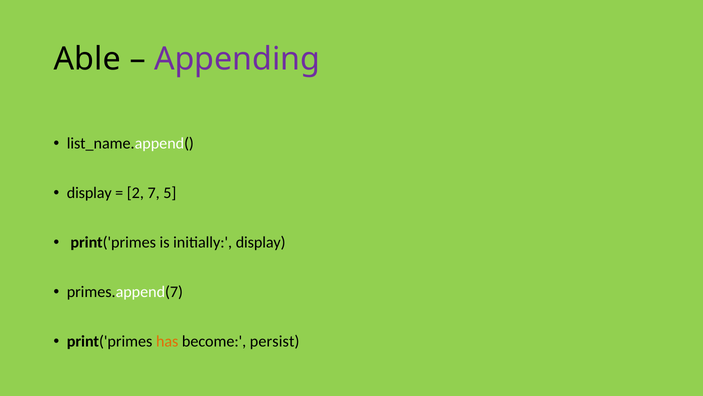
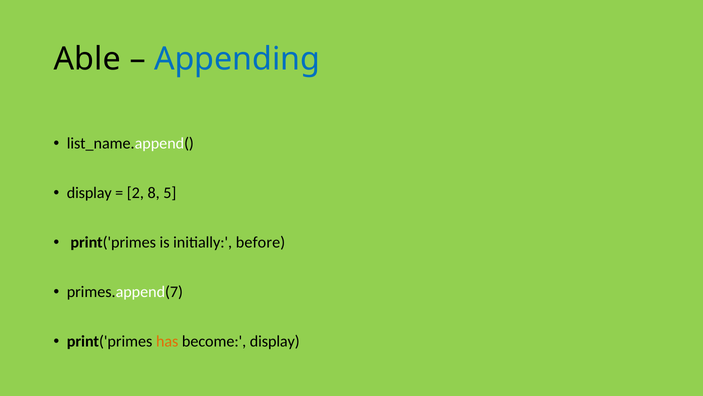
Appending colour: purple -> blue (237, 59)
7: 7 -> 8 (154, 193)
initially display: display -> before (261, 242)
become persist: persist -> display (275, 341)
